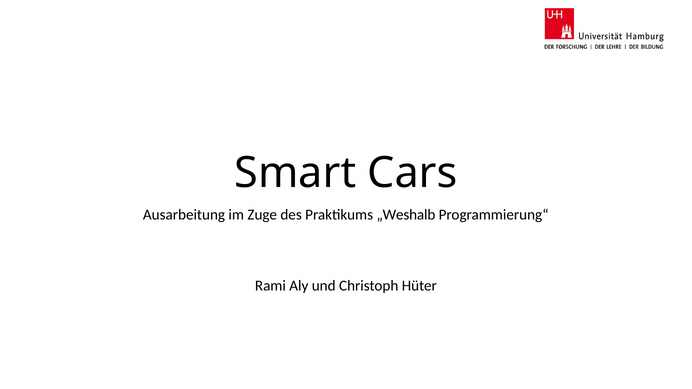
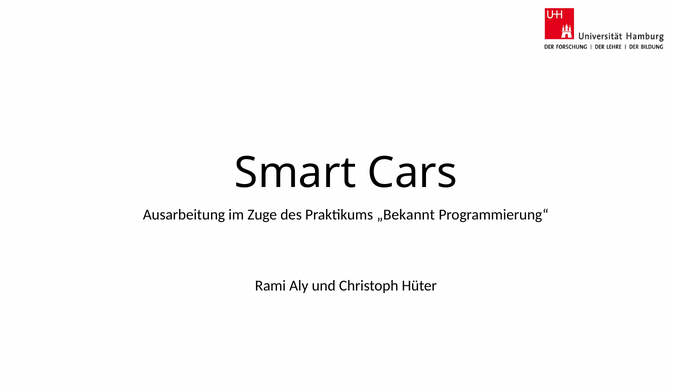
„Weshalb: „Weshalb -> „Bekannt (406, 215)
